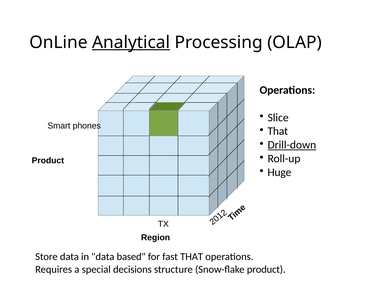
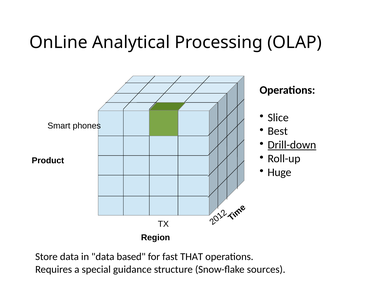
Analytical underline: present -> none (131, 42)
That: That -> Best (278, 131)
decisions: decisions -> guidance (132, 270)
Snow-flake product: product -> sources (266, 270)
